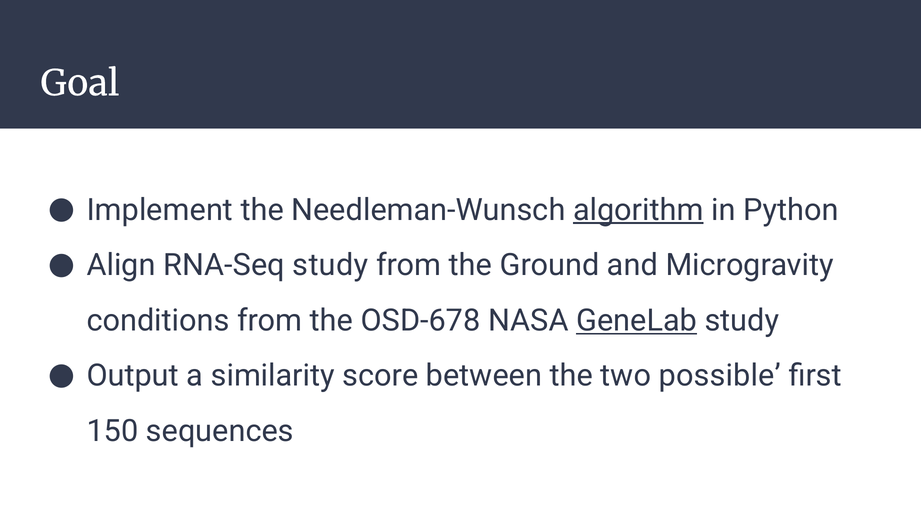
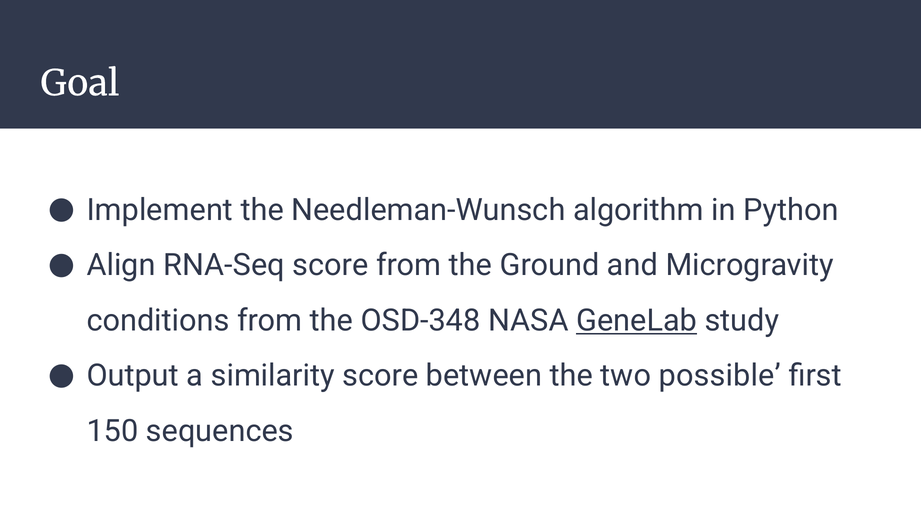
algorithm underline: present -> none (638, 210)
RNA-Seq study: study -> score (330, 265)
OSD-678: OSD-678 -> OSD-348 (421, 321)
